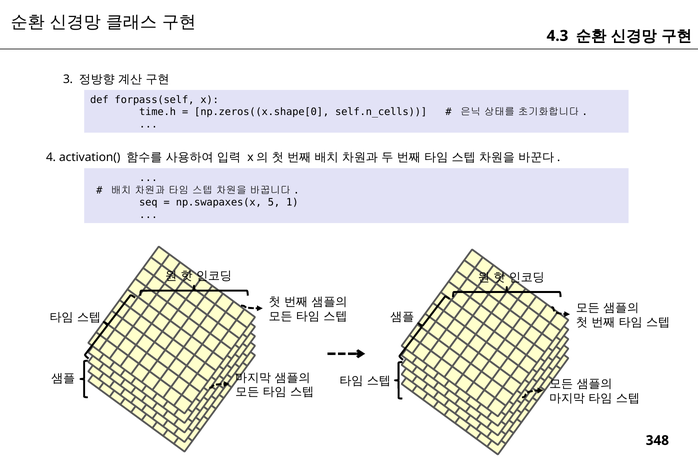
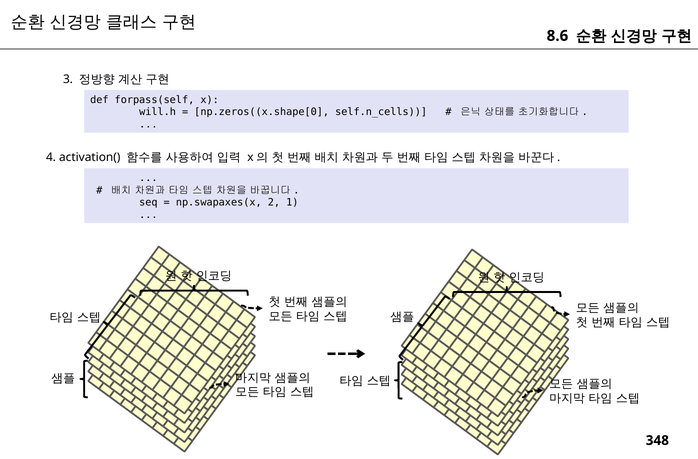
4.3: 4.3 -> 8.6 (557, 36)
time.h: time.h -> will.h (158, 112)
5: 5 -> 2 (274, 202)
